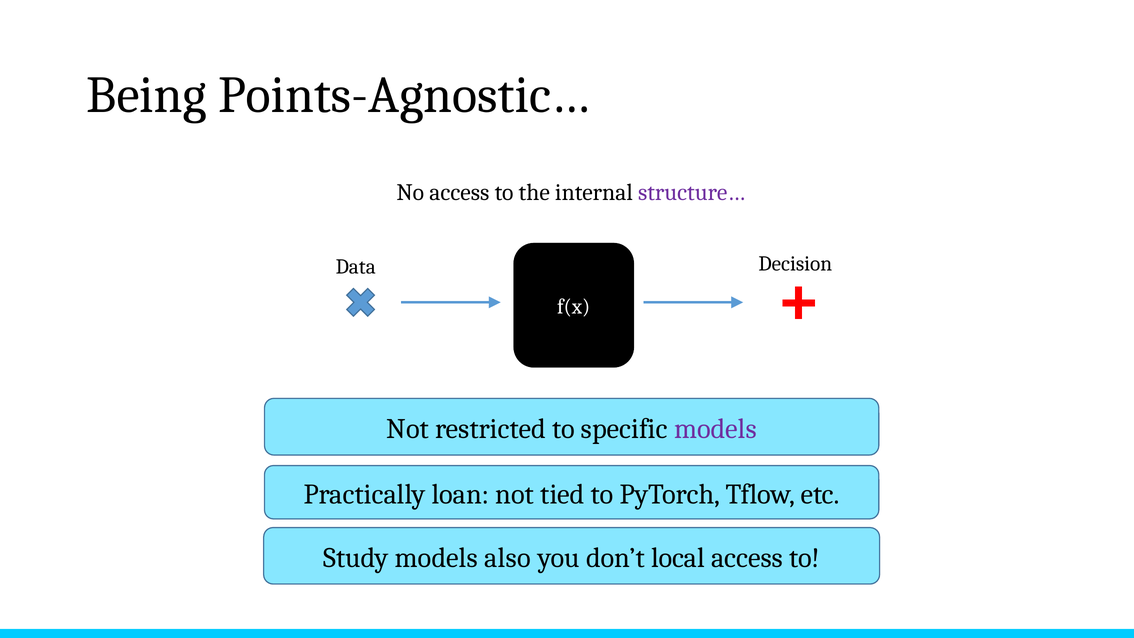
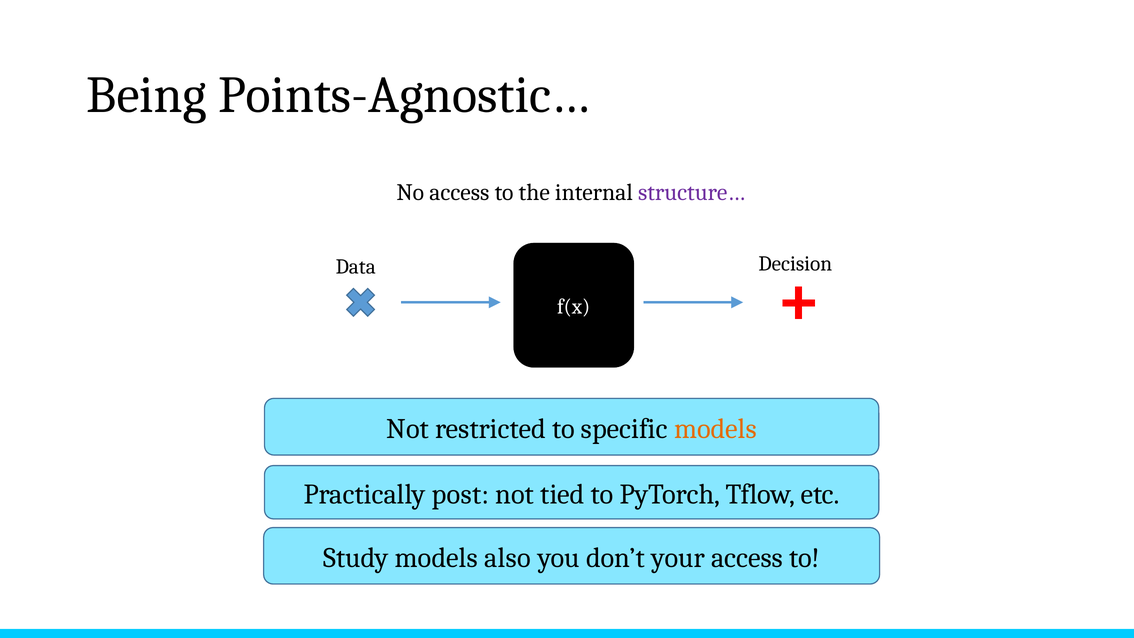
models colour: purple -> orange (715, 429)
loan: loan -> post (460, 494)
local: local -> your (678, 558)
